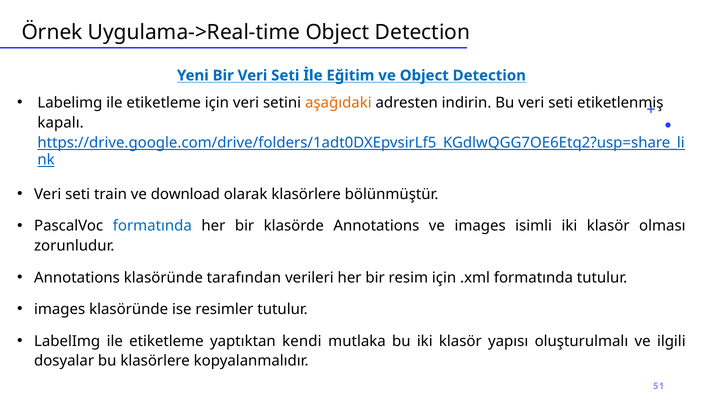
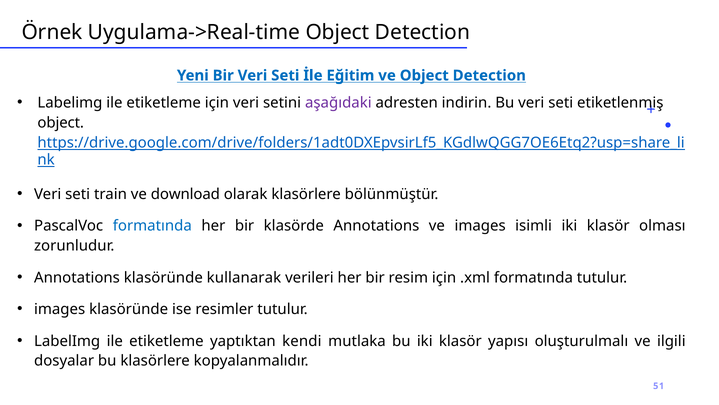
aşağıdaki colour: orange -> purple (338, 103)
kapalı: kapalı -> object (61, 122)
tarafından: tarafından -> kullanarak (244, 277)
